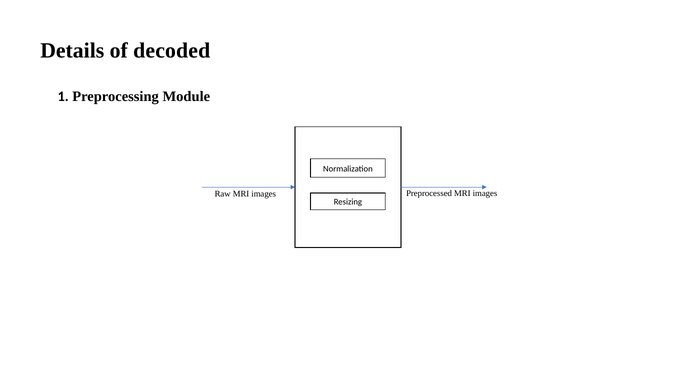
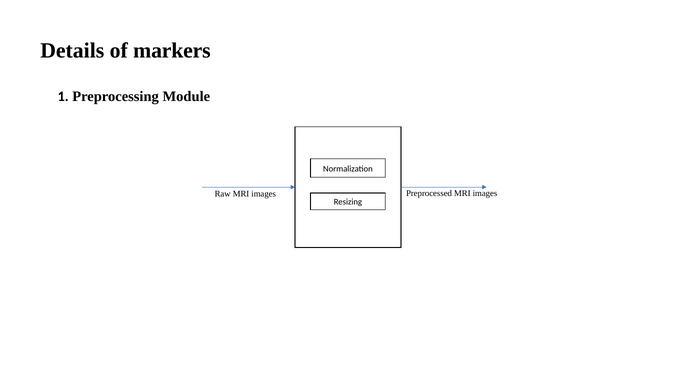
decoded: decoded -> markers (172, 51)
